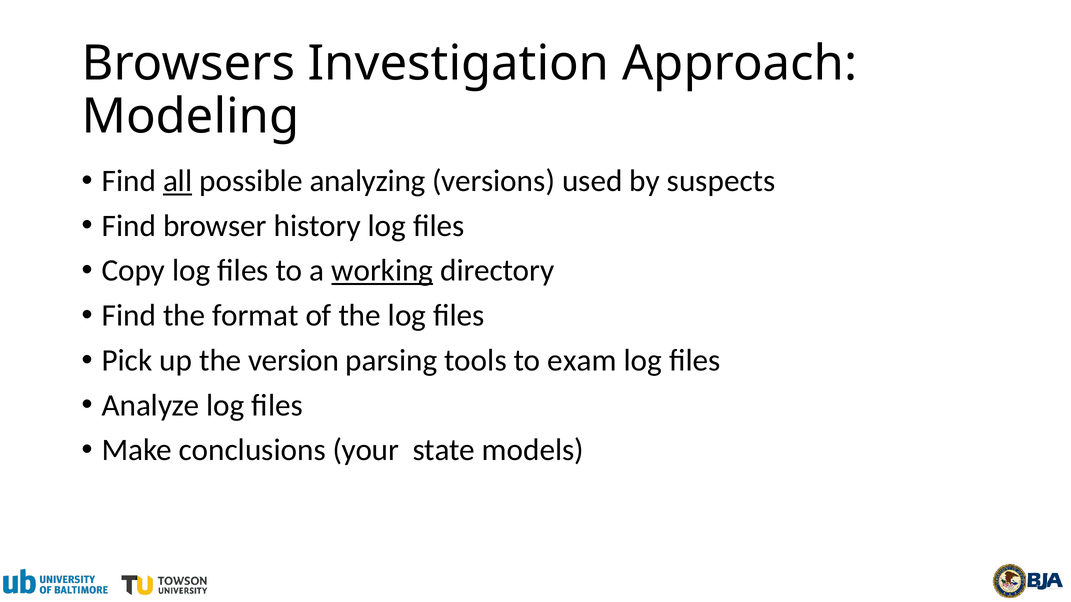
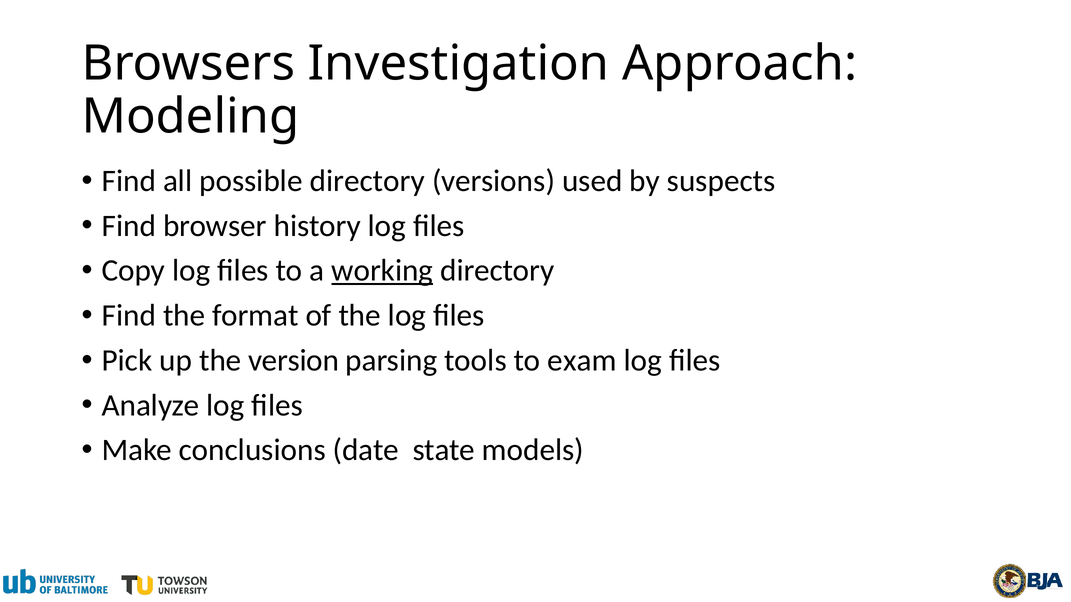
all underline: present -> none (178, 181)
possible analyzing: analyzing -> directory (367, 181)
your: your -> date (366, 451)
